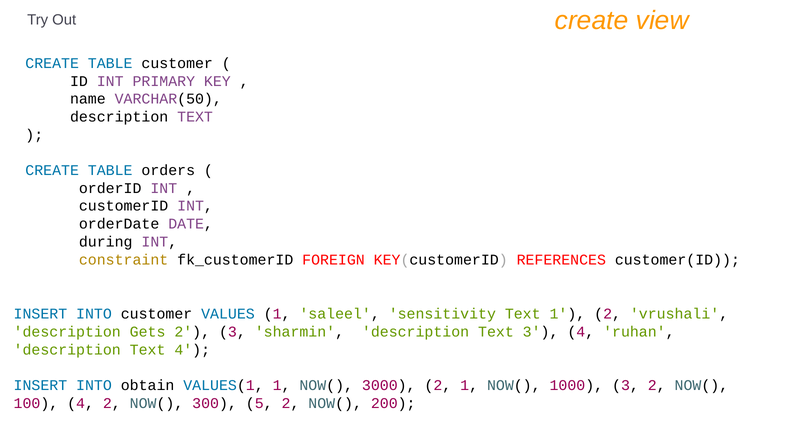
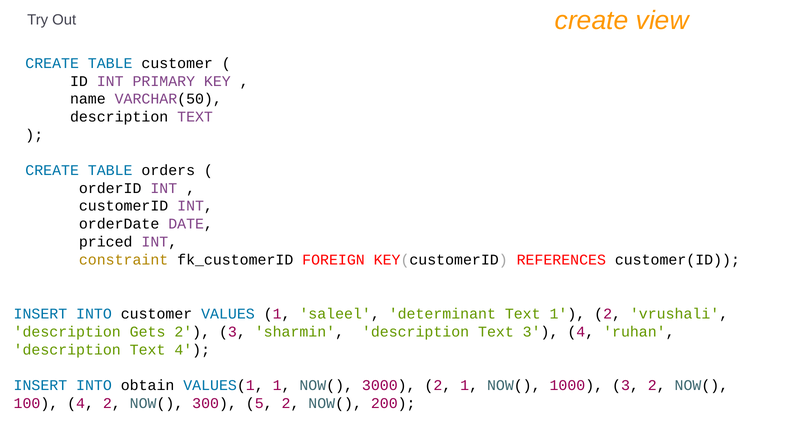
during: during -> priced (106, 242)
sensitivity: sensitivity -> determinant (442, 314)
